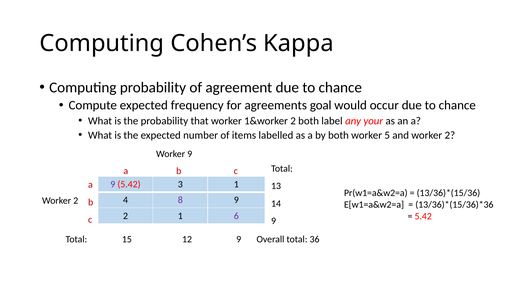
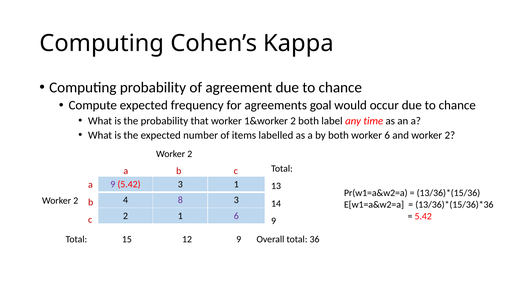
your: your -> time (373, 121)
worker 5: 5 -> 6 (387, 135)
9: 9 -> 2 (190, 154)
8 9: 9 -> 3 (236, 200)
